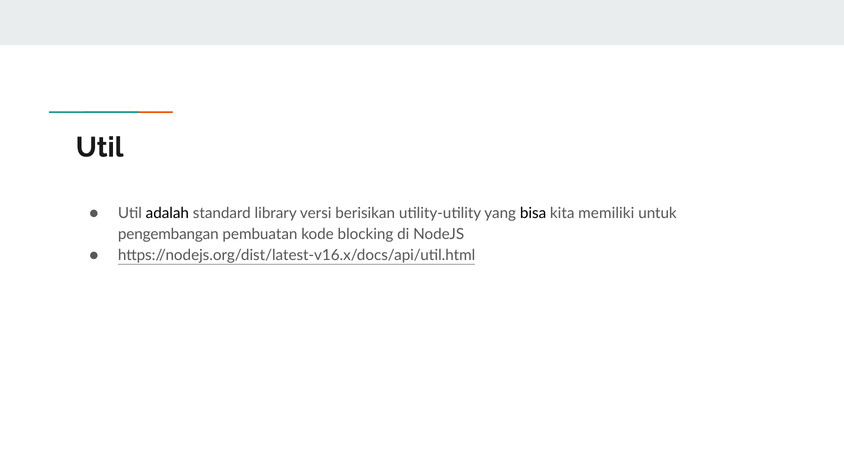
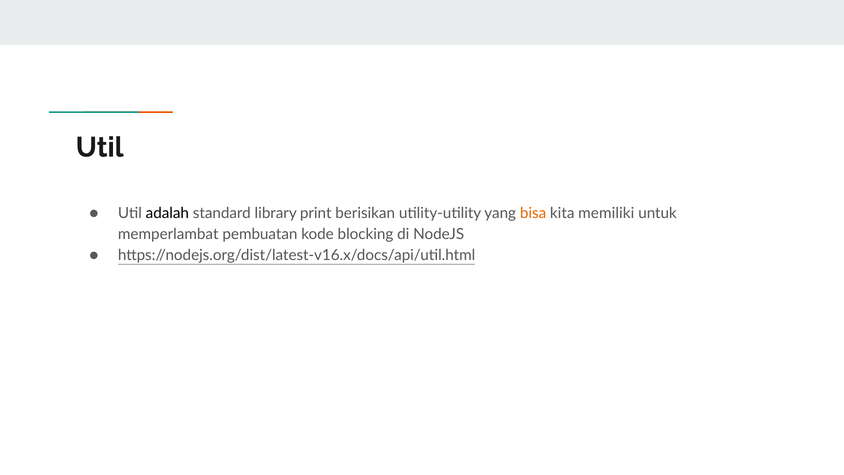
versi: versi -> print (316, 213)
bisa colour: black -> orange (533, 213)
pengembangan: pengembangan -> memperlambat (168, 234)
